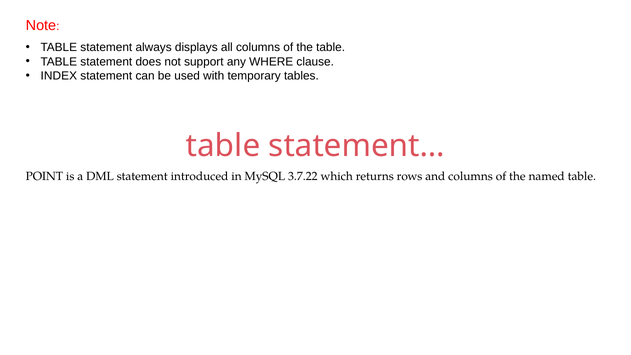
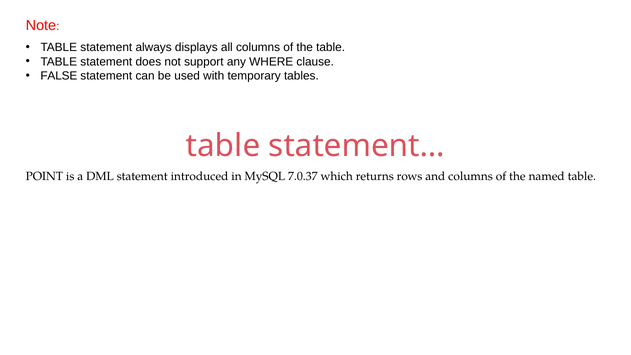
INDEX: INDEX -> FALSE (59, 76)
3.7.22: 3.7.22 -> 7.0.37 (303, 177)
